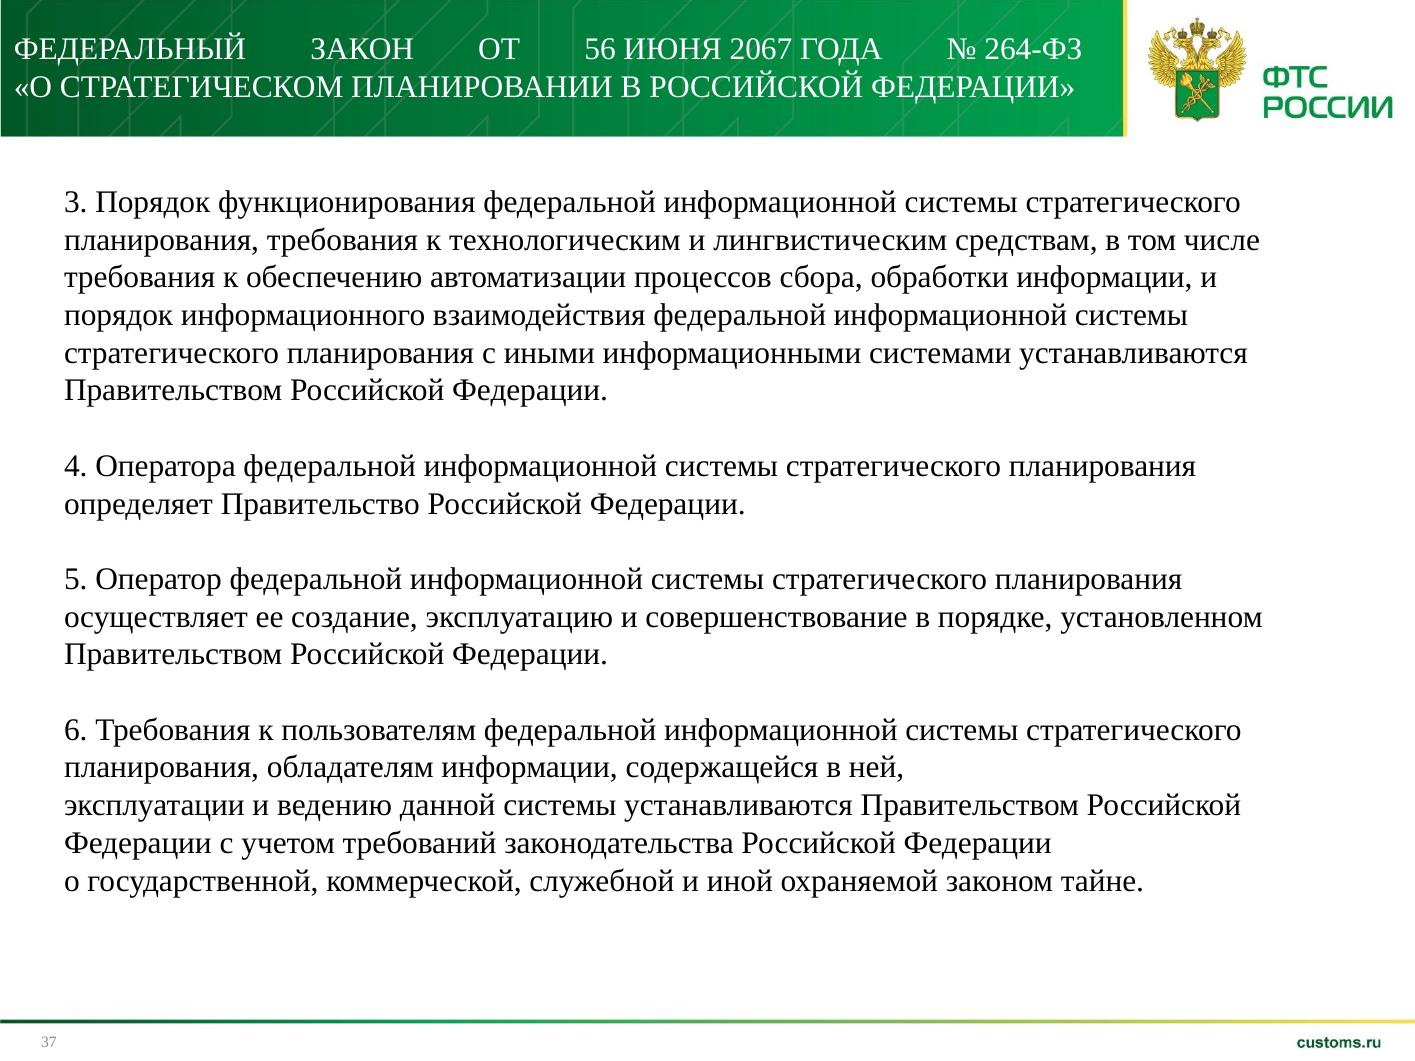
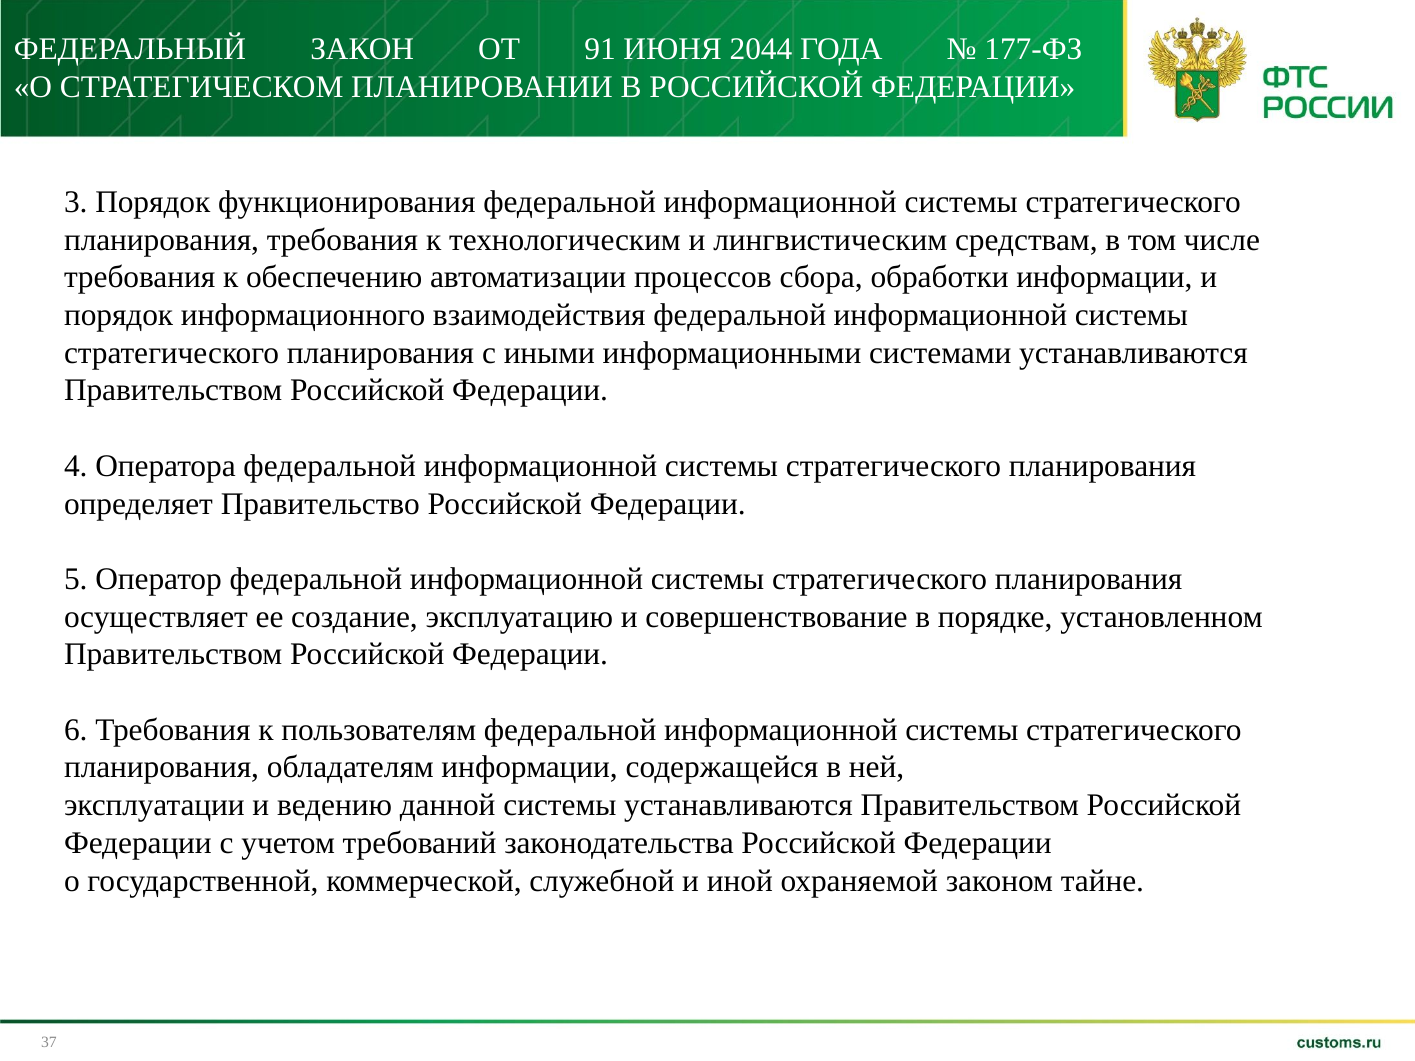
56: 56 -> 91 (600, 49)
2067: 2067 -> 2044 (761, 49)
264-ФЗ: 264-ФЗ -> 177-ФЗ (1033, 49)
